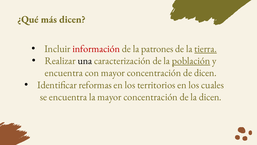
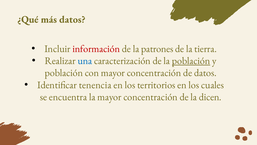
más dicen: dicen -> datos (72, 19)
tierra underline: present -> none (206, 49)
una colour: black -> blue (85, 61)
encuentra: encuentra -> población (64, 73)
de dicen: dicen -> datos (205, 73)
reformas: reformas -> tenencia (95, 85)
